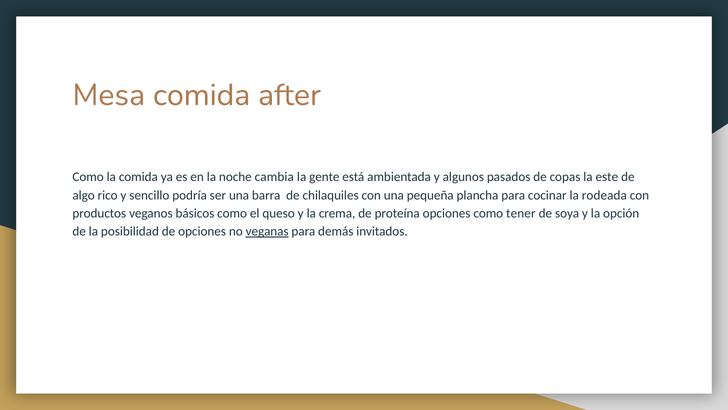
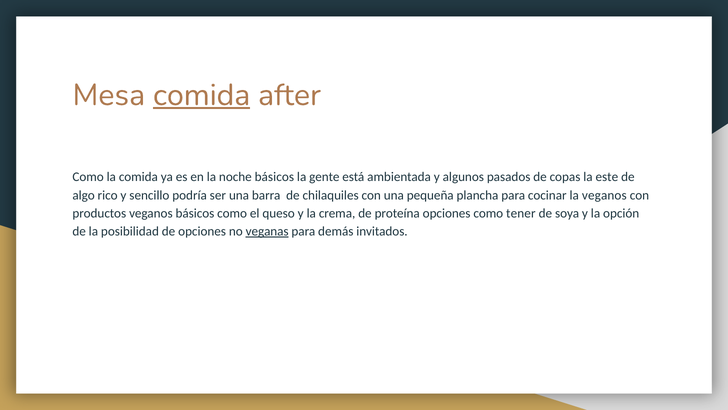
comida underline: none -> present (202, 95)
noche cambia: cambia -> básicos (274, 177)
la rodeada: rodeada -> veganos (604, 195)
